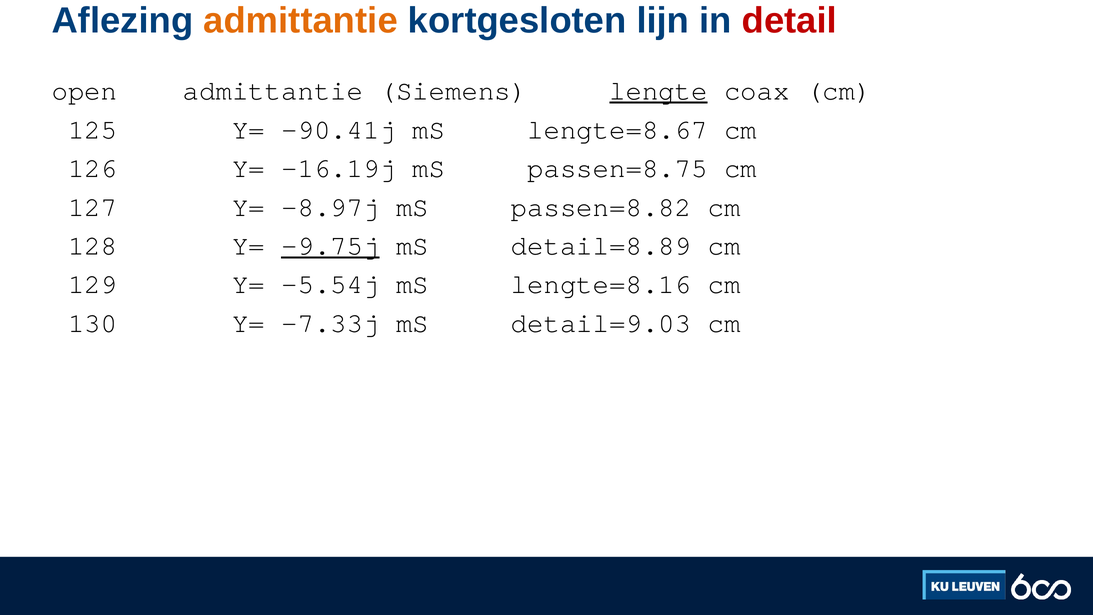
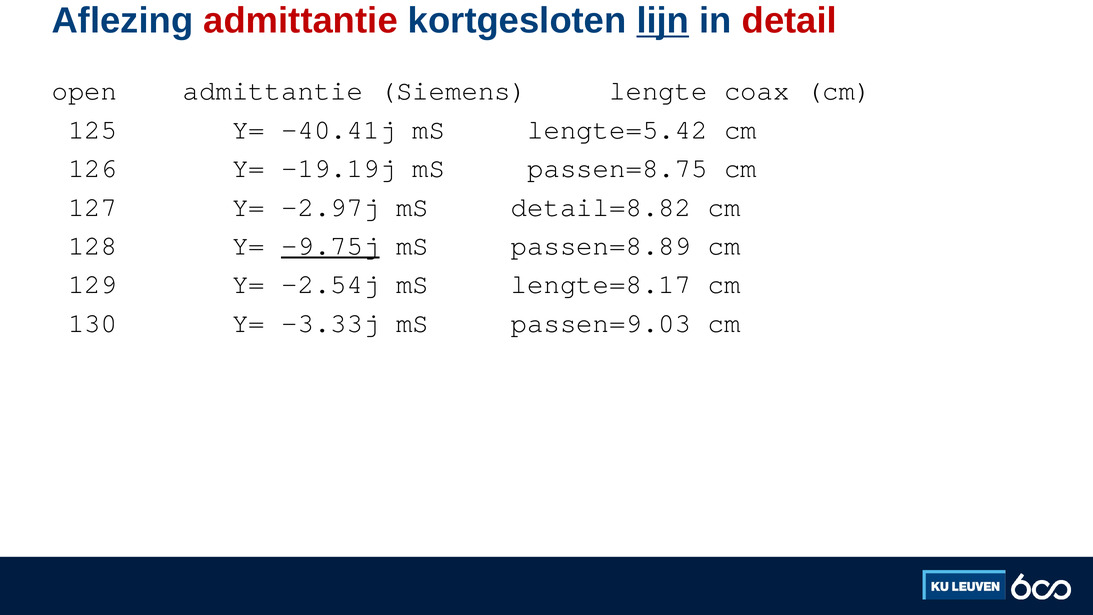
admittantie colour: orange -> red (301, 21)
lijn underline: none -> present (663, 21)
lengte underline: present -> none (658, 91)
-90.41j: -90.41j -> -40.41j (339, 129)
lengte=8.67: lengte=8.67 -> lengte=5.42 (617, 129)
-16.19j: -16.19j -> -19.19j (339, 168)
-8.97j: -8.97j -> -2.97j (330, 207)
passen=8.82: passen=8.82 -> detail=8.82 (601, 207)
detail=8.89: detail=8.89 -> passen=8.89 (601, 246)
-5.54j: -5.54j -> -2.54j (330, 284)
lengte=8.16: lengte=8.16 -> lengte=8.17 (601, 284)
-7.33j: -7.33j -> -3.33j (330, 323)
detail=9.03: detail=9.03 -> passen=9.03 (601, 323)
